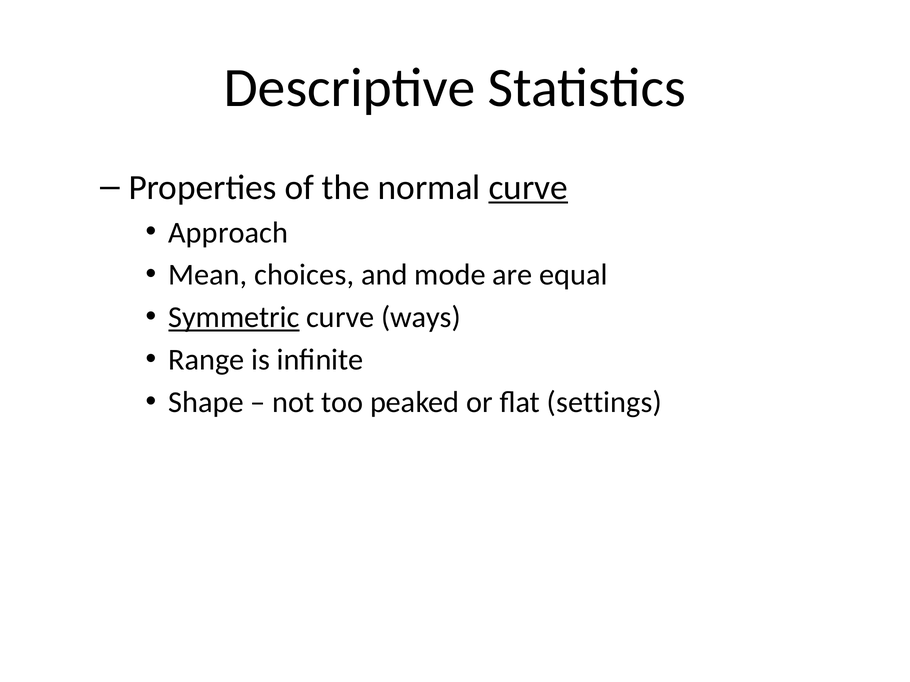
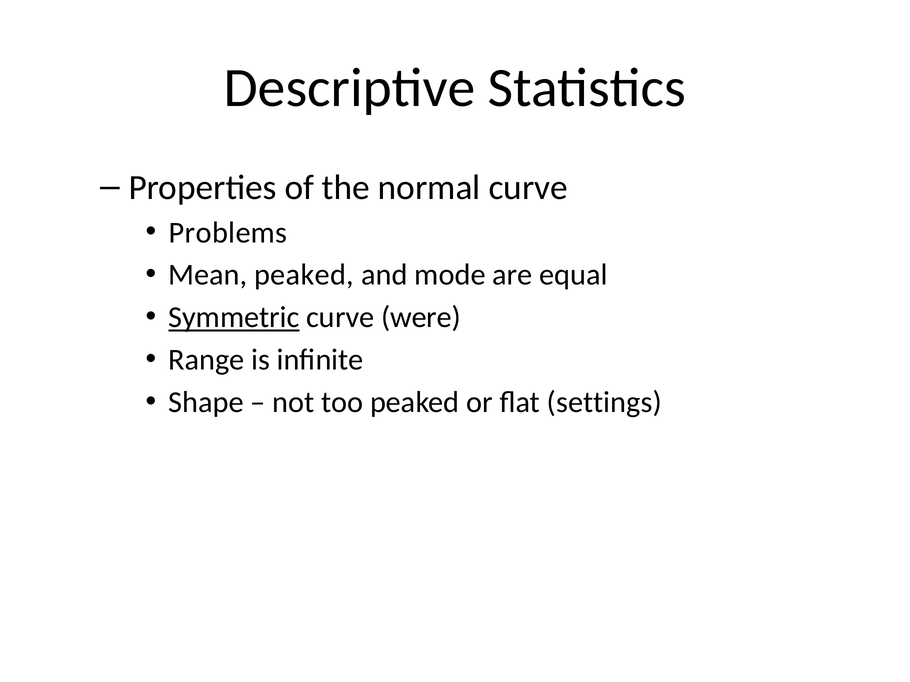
curve underline: present -> none (528, 188)
Approach: Approach -> Problems (228, 233)
Mean choices: choices -> peaked (304, 275)
ways: ways -> were (421, 318)
